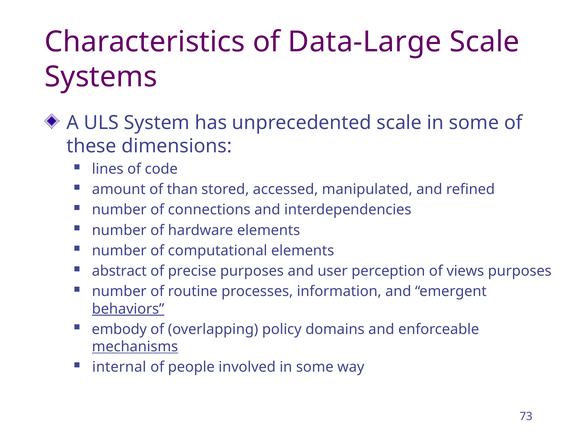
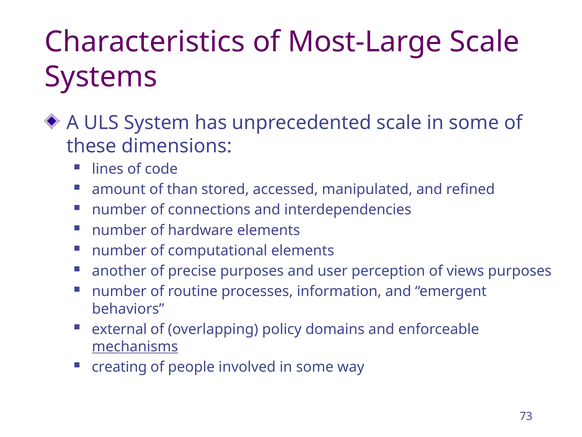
Data-Large: Data-Large -> Most-Large (365, 42)
abstract: abstract -> another (119, 271)
behaviors underline: present -> none (128, 309)
embody: embody -> external (119, 329)
internal: internal -> creating (119, 367)
